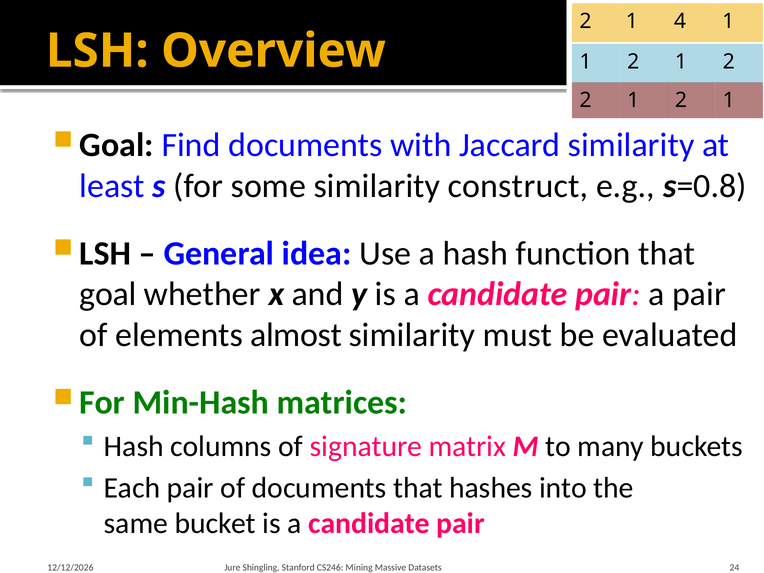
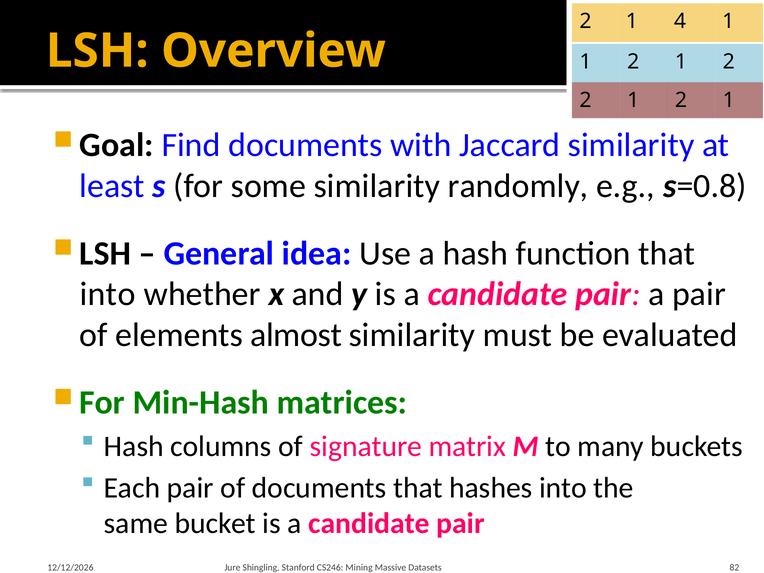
construct: construct -> randomly (518, 186)
goal: goal -> into (108, 294)
24: 24 -> 82 (734, 568)
